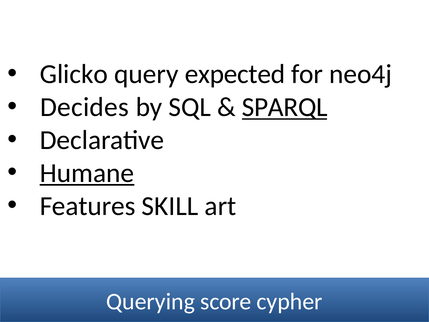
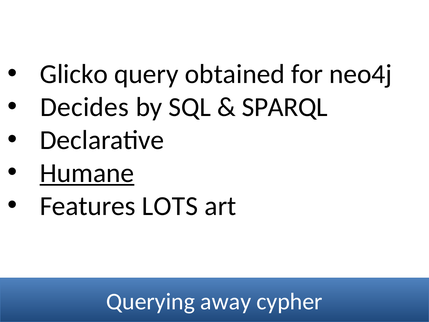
expected: expected -> obtained (235, 74)
SPARQL underline: present -> none (285, 107)
SKILL: SKILL -> LOTS (170, 206)
score: score -> away (226, 301)
